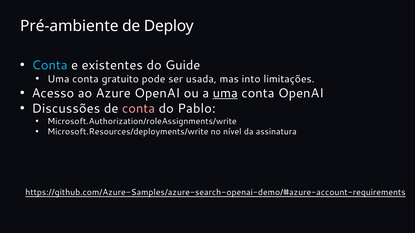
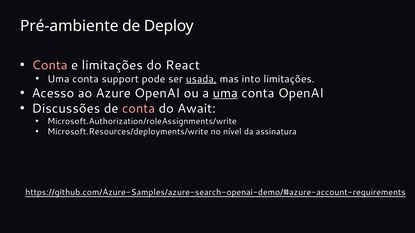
Conta colour: light blue -> pink (50, 65)
e existentes: existentes -> limitações (112, 65)
Guide: Guide -> React (183, 65)
gratuito: gratuito -> support (120, 79)
usada underline: none -> present (201, 79)
Pablo: Pablo -> Await (197, 109)
